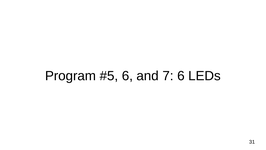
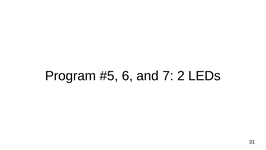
7 6: 6 -> 2 (181, 76)
